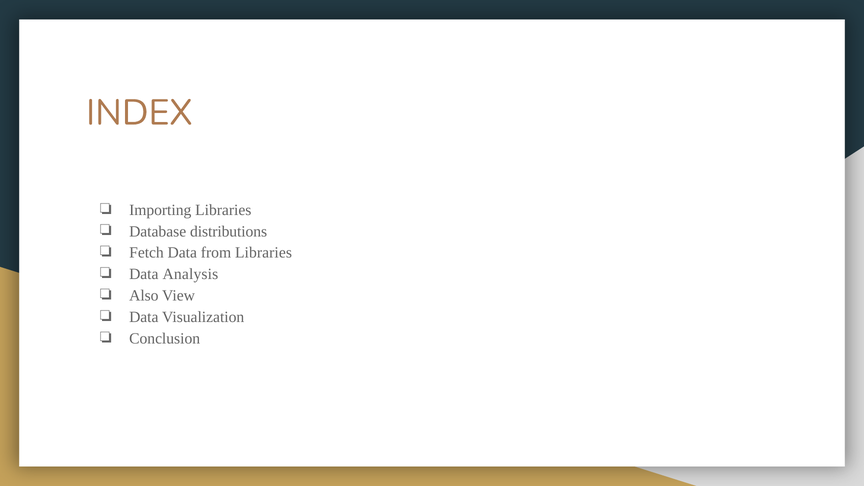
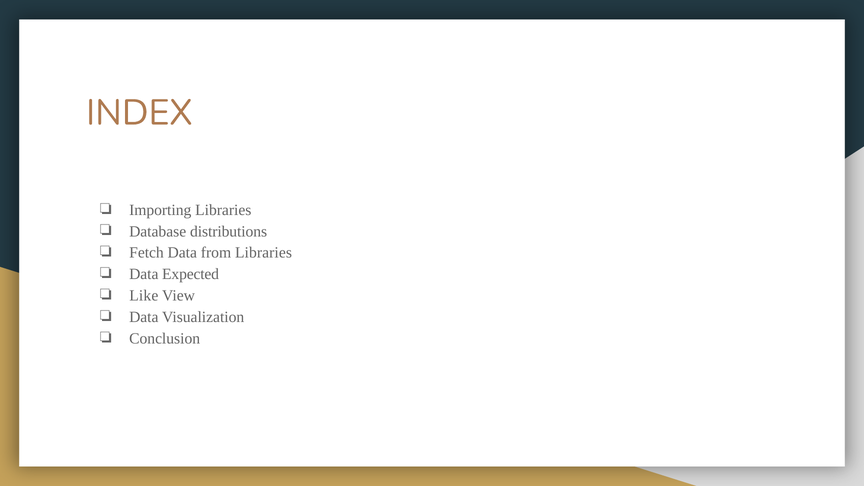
Analysis: Analysis -> Expected (191, 274)
Also: Also -> Like (144, 296)
